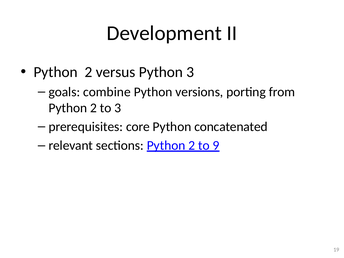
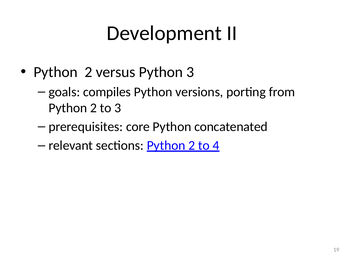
combine: combine -> compiles (107, 92)
9: 9 -> 4 (216, 145)
